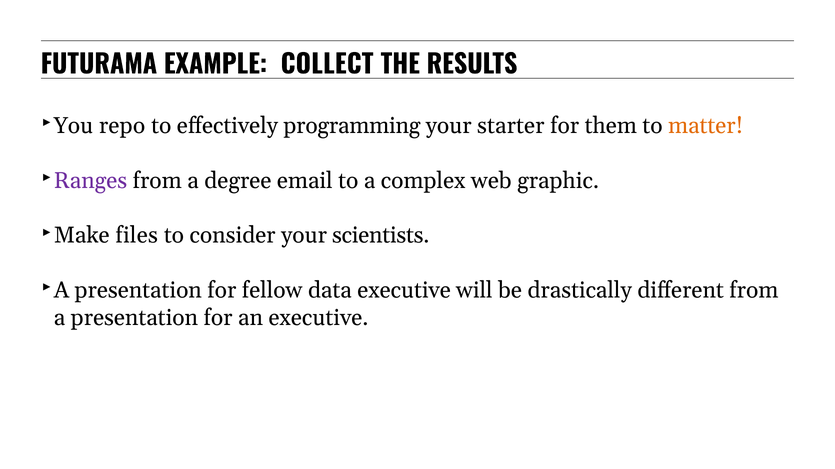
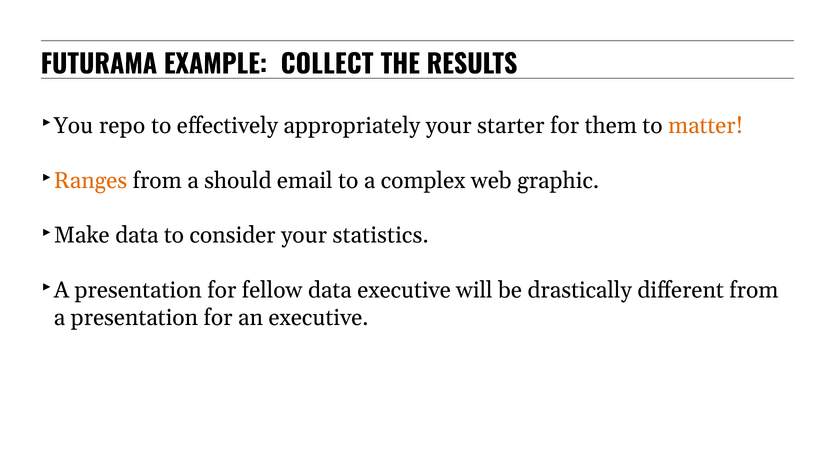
programming: programming -> appropriately (352, 126)
Ranges colour: purple -> orange (90, 181)
degree: degree -> should (238, 181)
Make files: files -> data (137, 235)
scientists: scientists -> statistics (381, 235)
